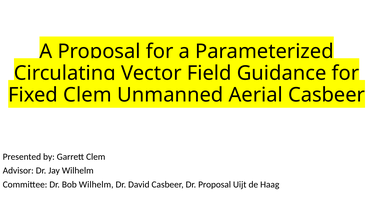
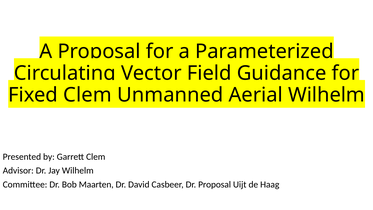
Aerial Casbeer: Casbeer -> Wilhelm (327, 95)
Bob Wilhelm: Wilhelm -> Maarten (96, 184)
